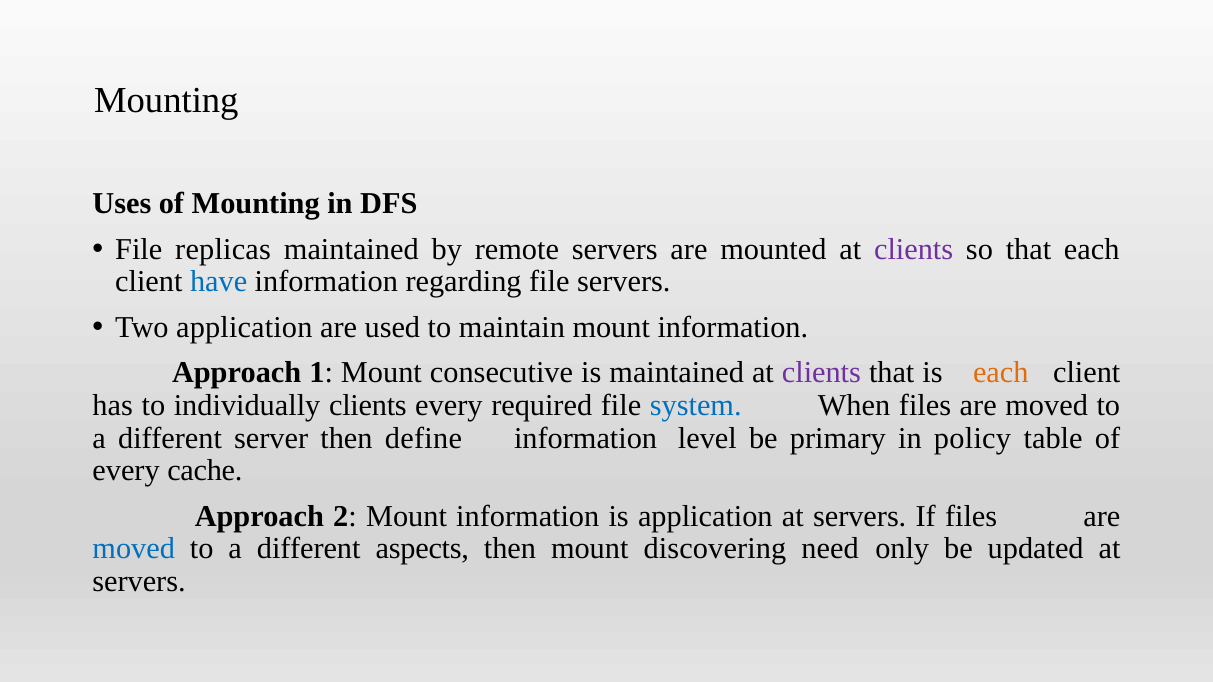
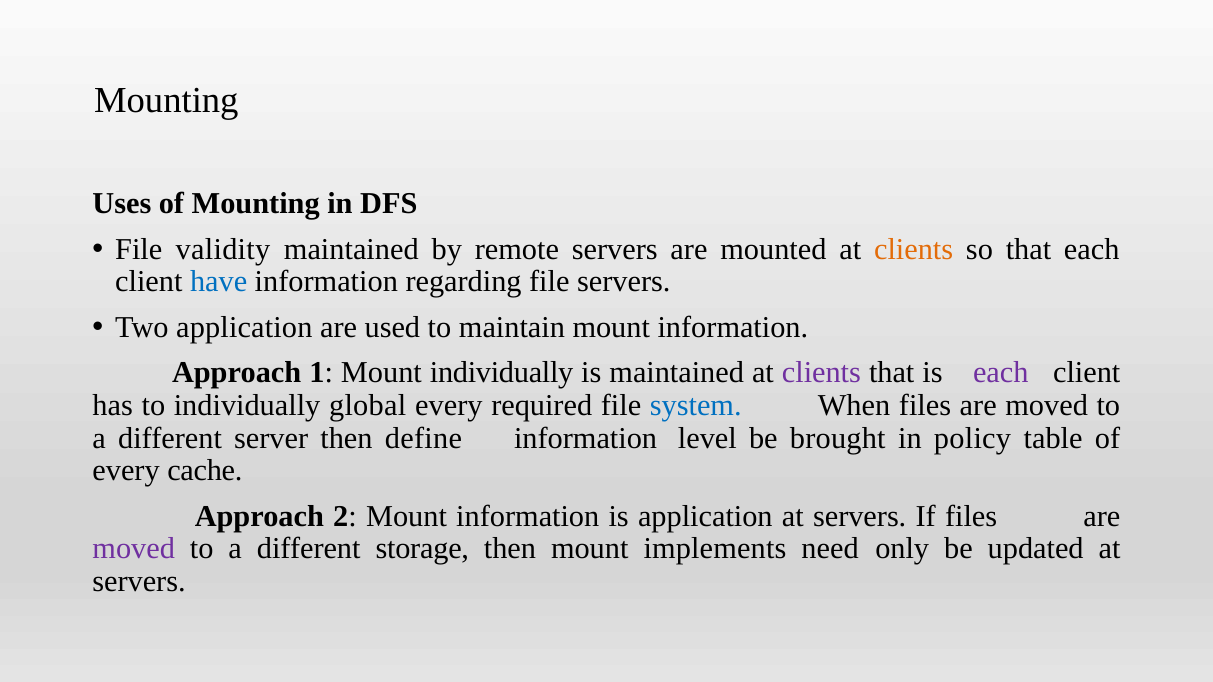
replicas: replicas -> validity (223, 249)
clients colour: purple -> orange (914, 249)
Mount consecutive: consecutive -> individually (502, 373)
each colour: orange -> purple (1001, 373)
individually clients: clients -> global (368, 406)
primary: primary -> brought (838, 438)
moved colour: blue -> purple (134, 549)
aspects: aspects -> storage (422, 549)
discovering: discovering -> implements (715, 549)
